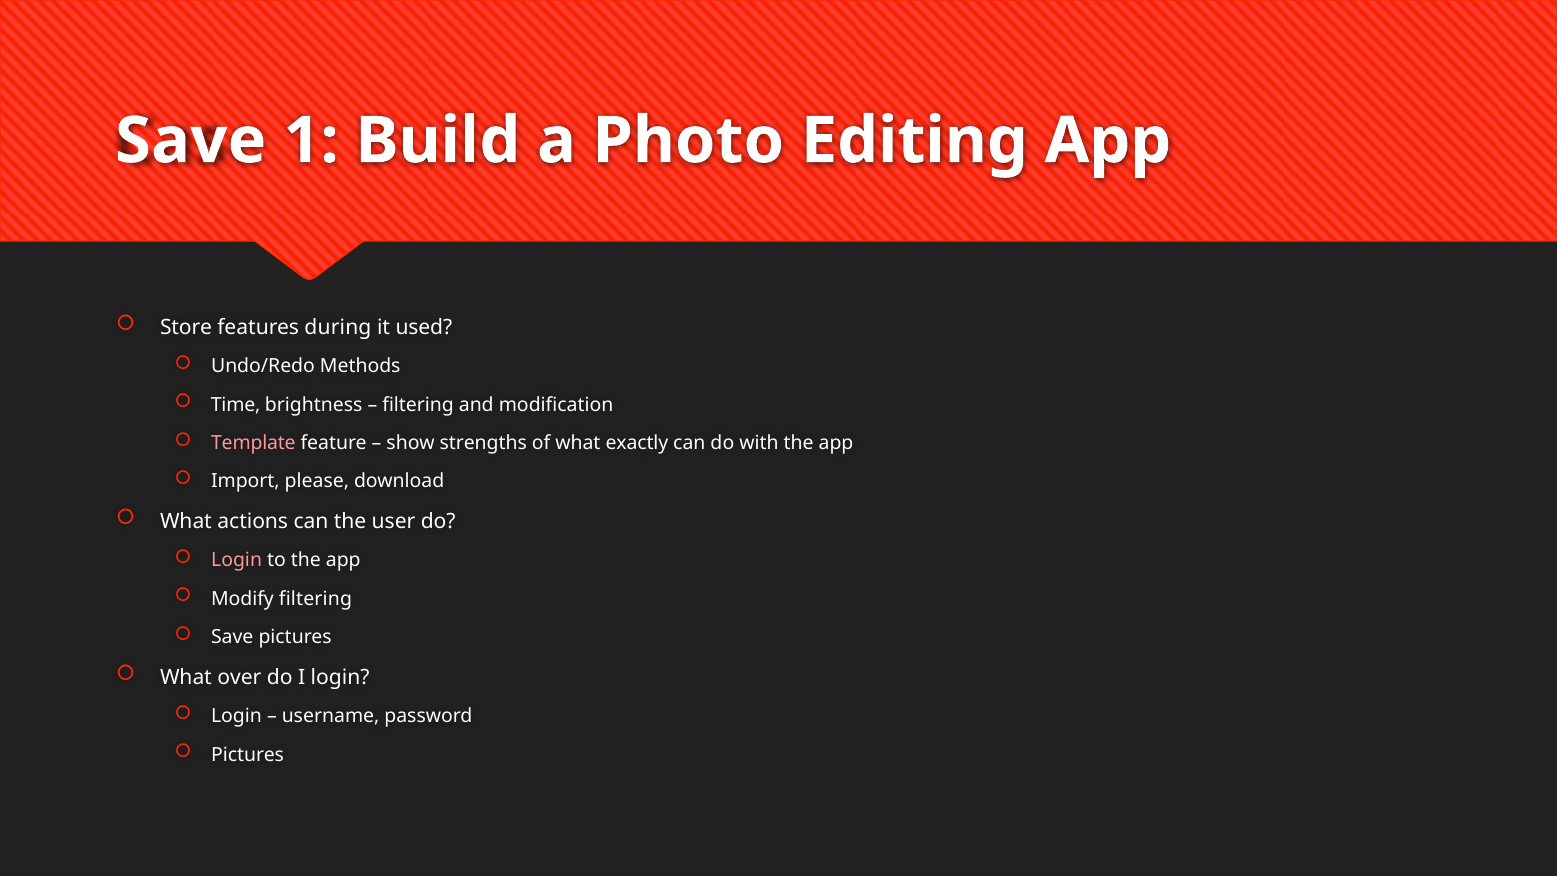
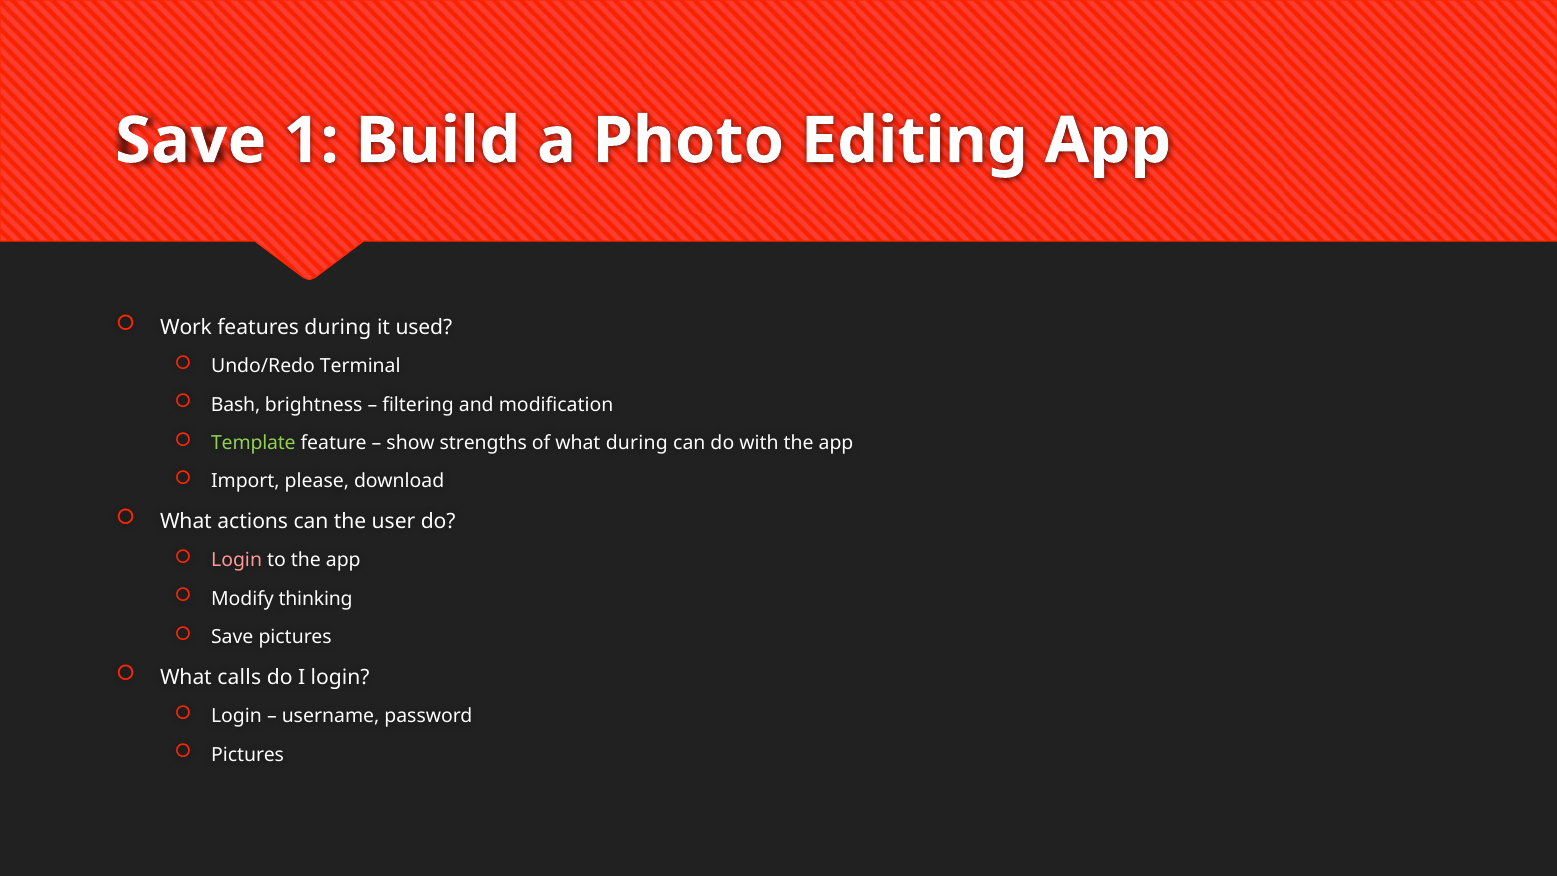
Store: Store -> Work (186, 327)
Methods: Methods -> Terminal (360, 366)
Time: Time -> Bash (236, 405)
Template colour: pink -> light green (253, 443)
what exactly: exactly -> during (637, 443)
Modify filtering: filtering -> thinking (316, 599)
over: over -> calls (239, 677)
